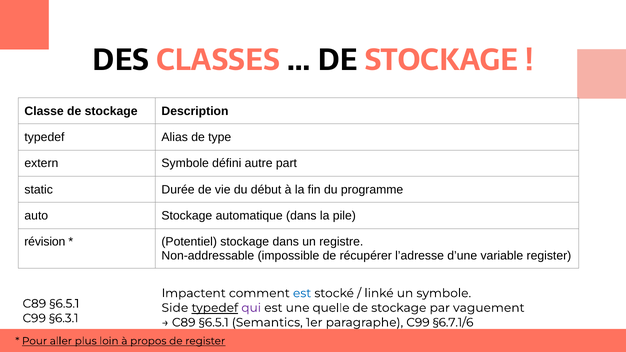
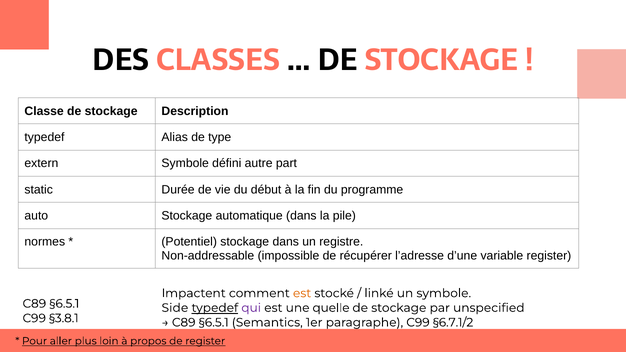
révision: révision -> normes (45, 242)
est colour: blue -> orange (302, 293)
vaguement: vaguement -> unspecified (489, 308)
§6.3.1: §6.3.1 -> §3.8.1 (64, 318)
§6.7.1/6: §6.7.1/6 -> §6.7.1/2 (453, 323)
